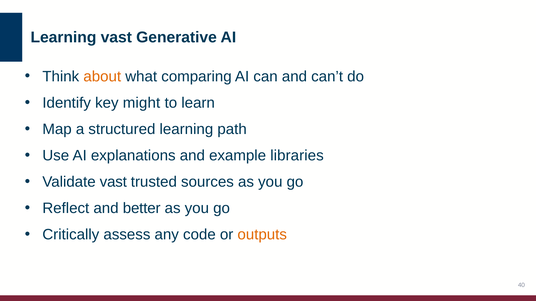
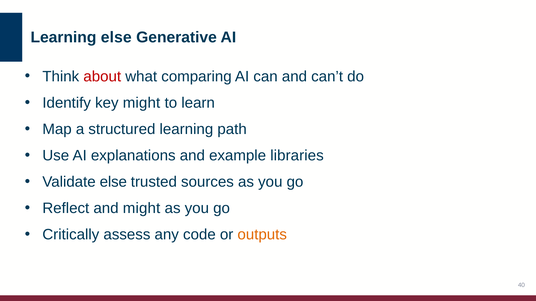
Learning vast: vast -> else (116, 37)
about colour: orange -> red (102, 77)
Validate vast: vast -> else (113, 182)
and better: better -> might (142, 209)
